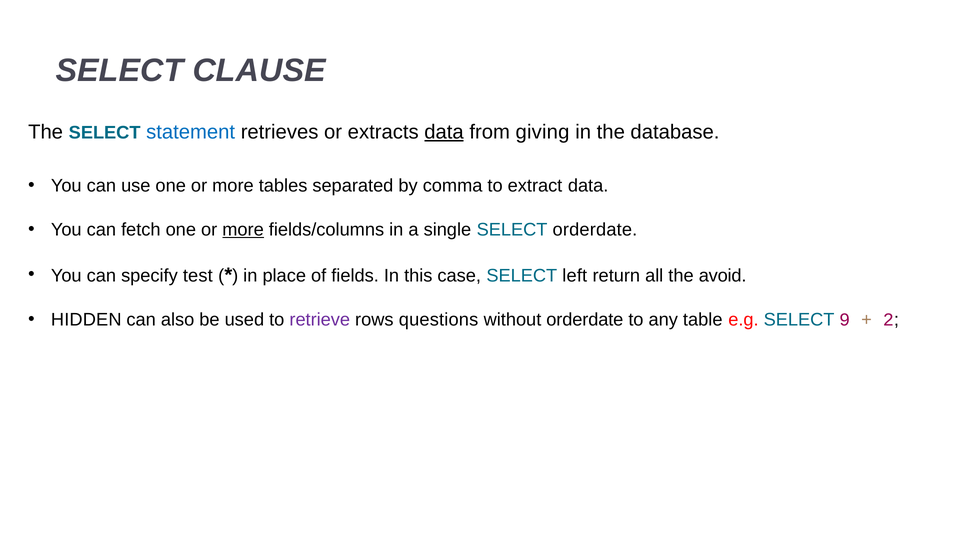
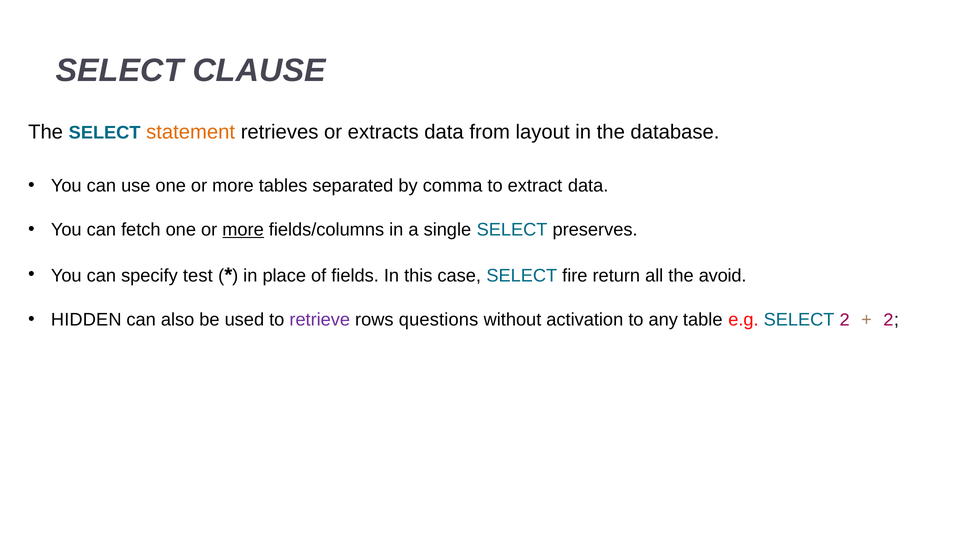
statement colour: blue -> orange (191, 132)
data underline: present -> none (444, 132)
giving: giving -> layout (543, 132)
SELECT orderdate: orderdate -> preserves (595, 230)
left: left -> fire (575, 275)
without orderdate: orderdate -> activation (585, 320)
SELECT 9: 9 -> 2 (845, 320)
